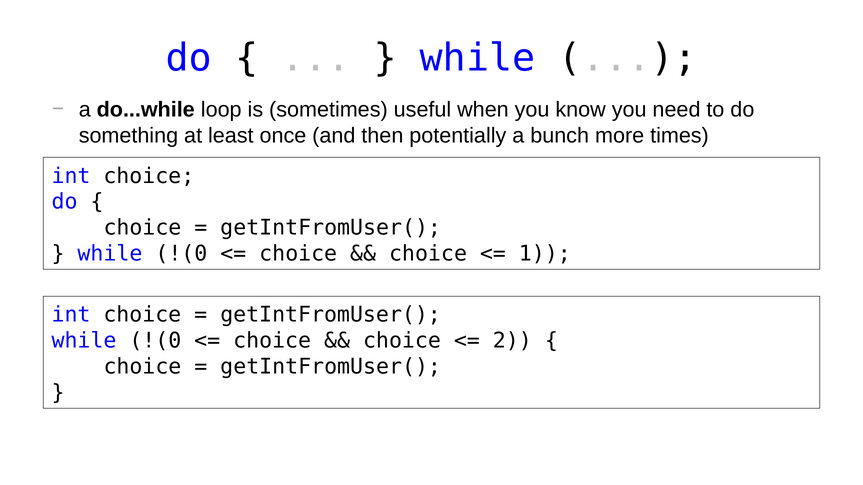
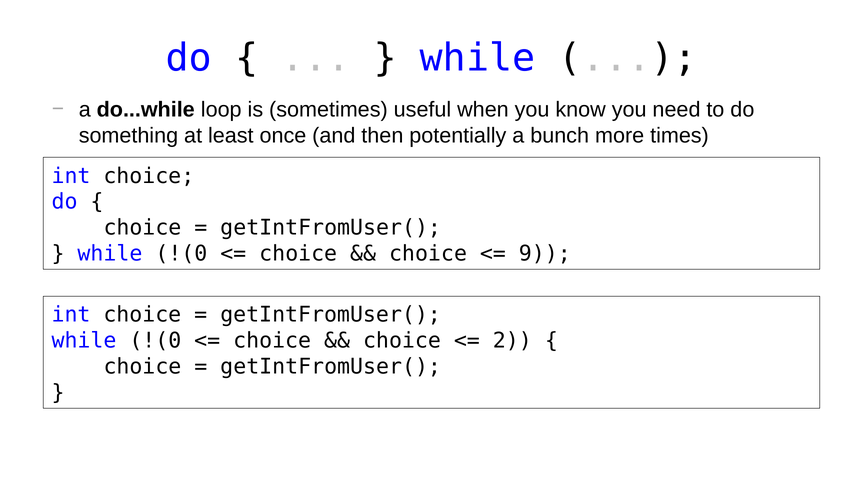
1: 1 -> 9 (545, 254)
